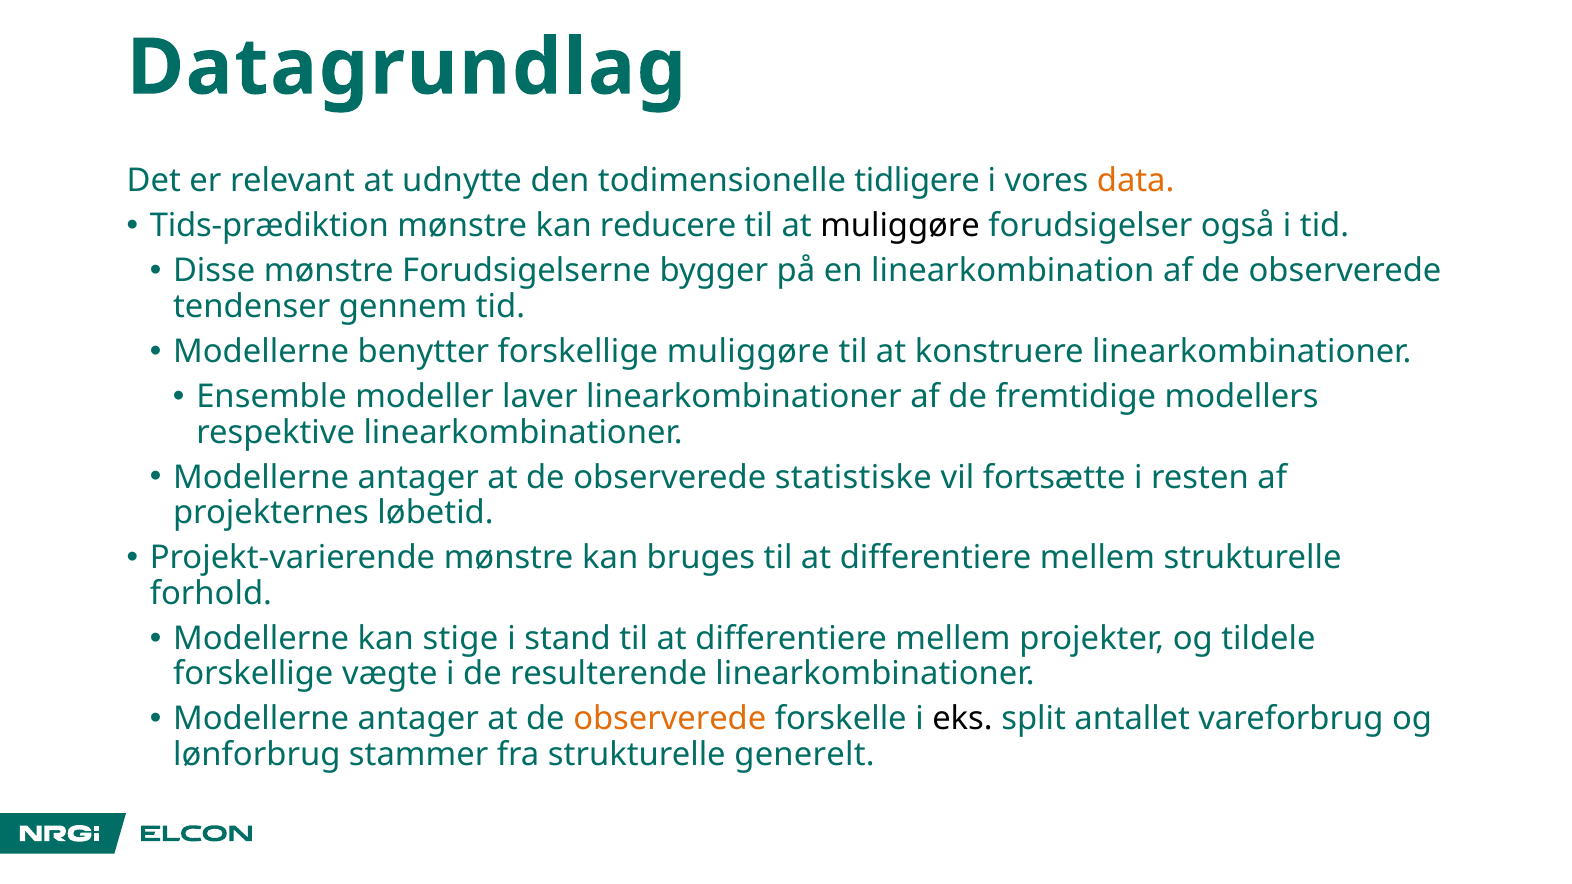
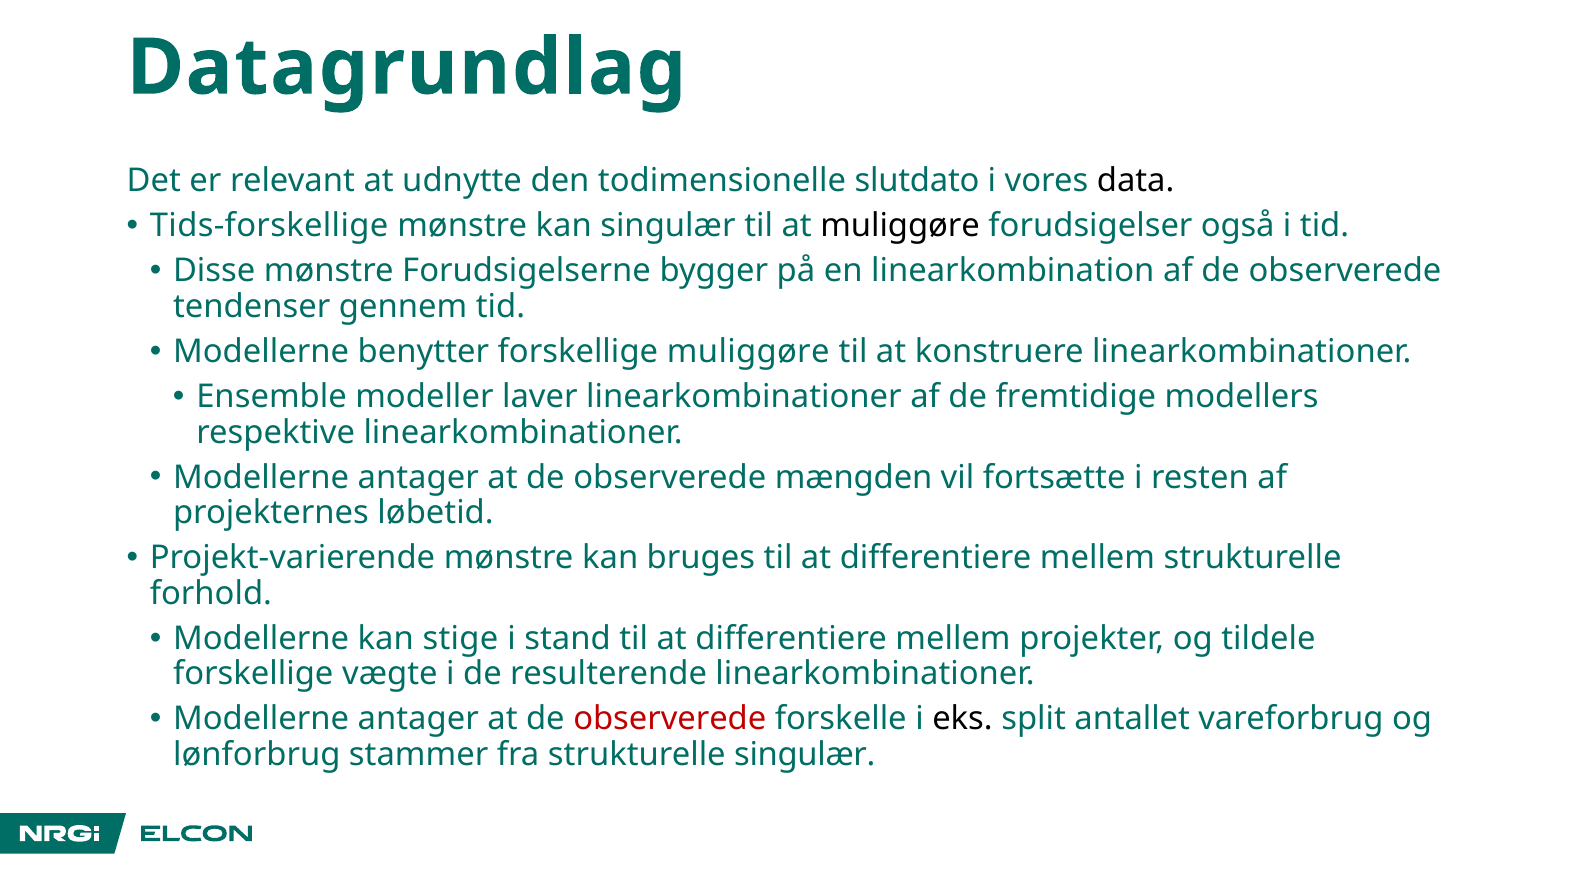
tidligere: tidligere -> slutdato (917, 181)
data colour: orange -> black (1136, 181)
Tids-prædiktion: Tids-prædiktion -> Tids-forskellige (269, 226)
kan reducere: reducere -> singulær (668, 226)
statistiske: statistiske -> mængden (854, 478)
observerede colour: orange -> red (670, 719)
strukturelle generelt: generelt -> singulær (805, 755)
